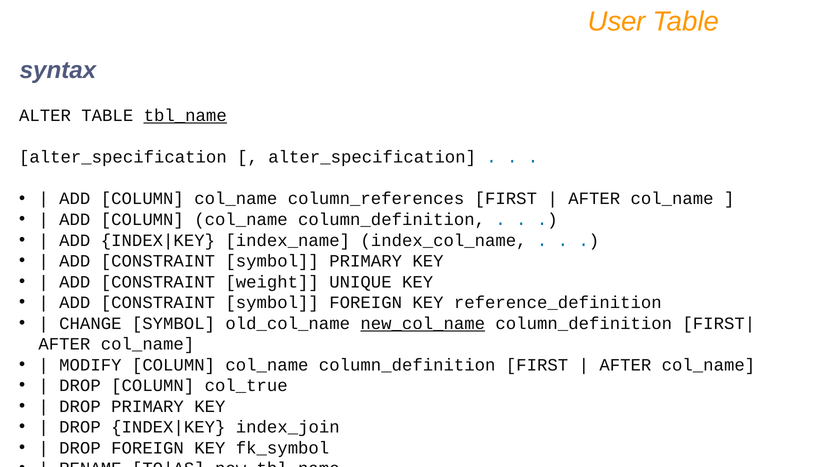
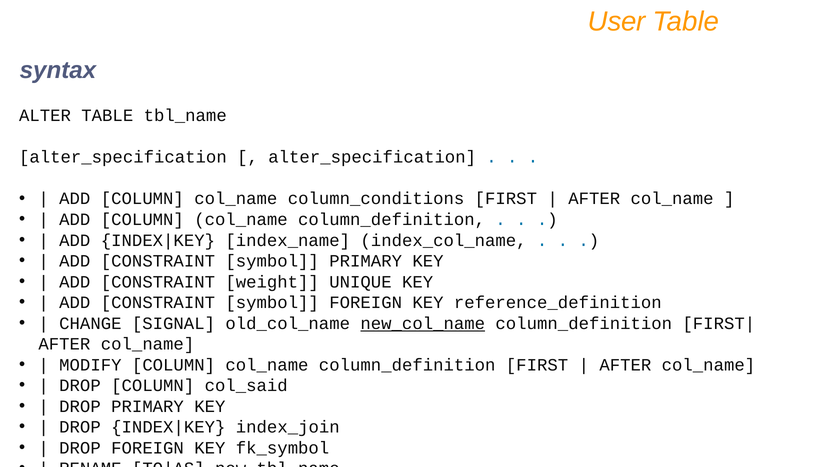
tbl_name underline: present -> none (185, 116)
column_references: column_references -> column_conditions (376, 198)
CHANGE SYMBOL: SYMBOL -> SIGNAL (173, 323)
col_true: col_true -> col_said (246, 385)
